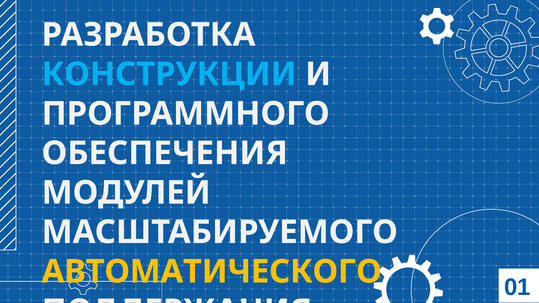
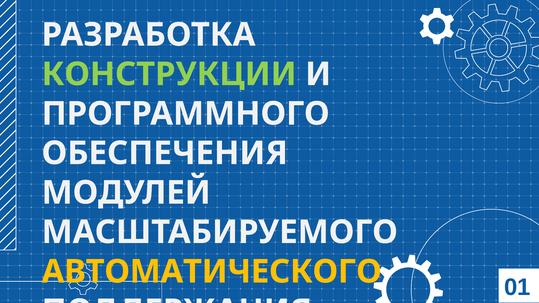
КОНСТРУКЦИИ colour: light blue -> light green (169, 74)
